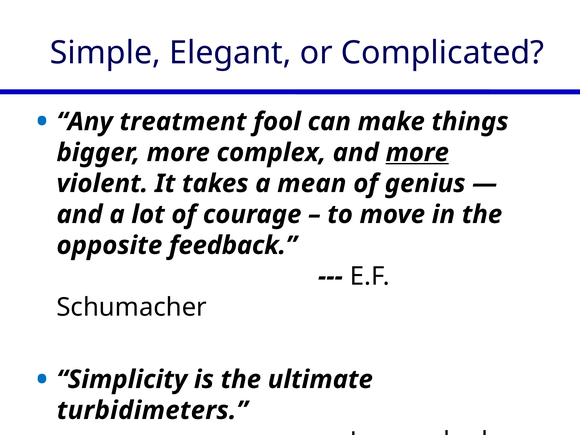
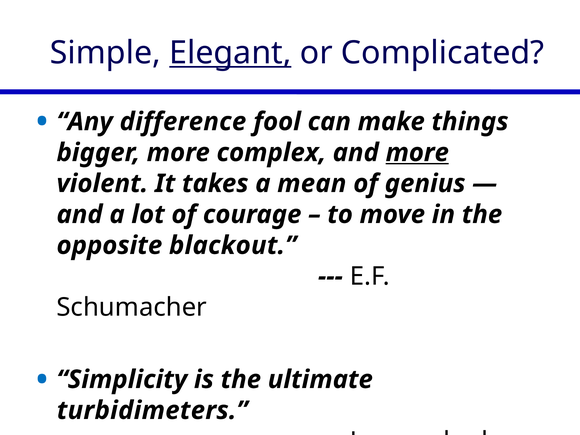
Elegant underline: none -> present (230, 53)
treatment: treatment -> difference (183, 122)
feedback: feedback -> blackout (233, 245)
